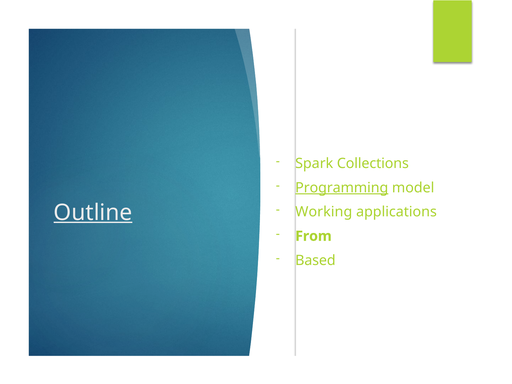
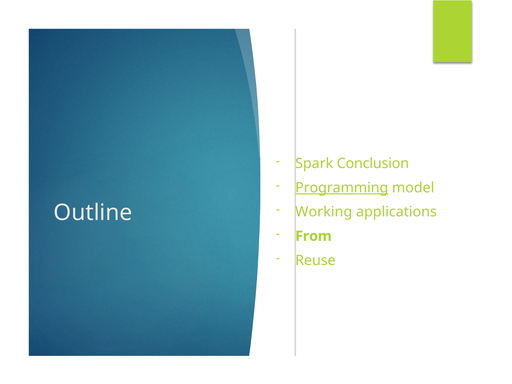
Collections: Collections -> Conclusion (373, 164)
Outline underline: present -> none (93, 213)
Based: Based -> Reuse (315, 260)
